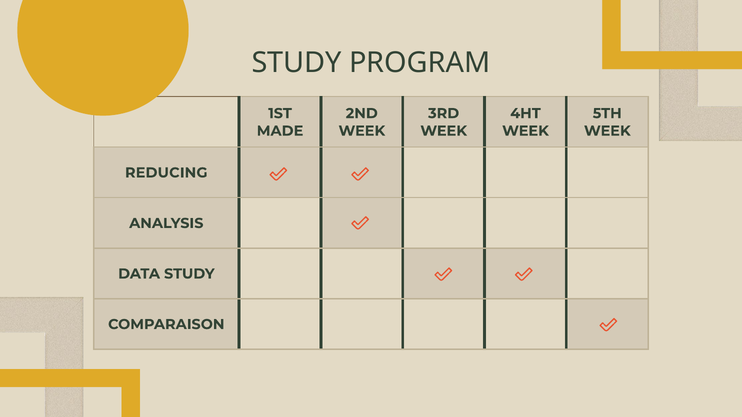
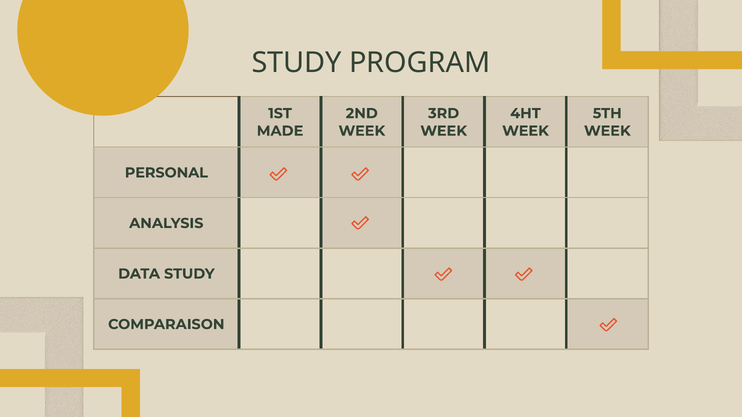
REDUCING: REDUCING -> PERSONAL (166, 173)
